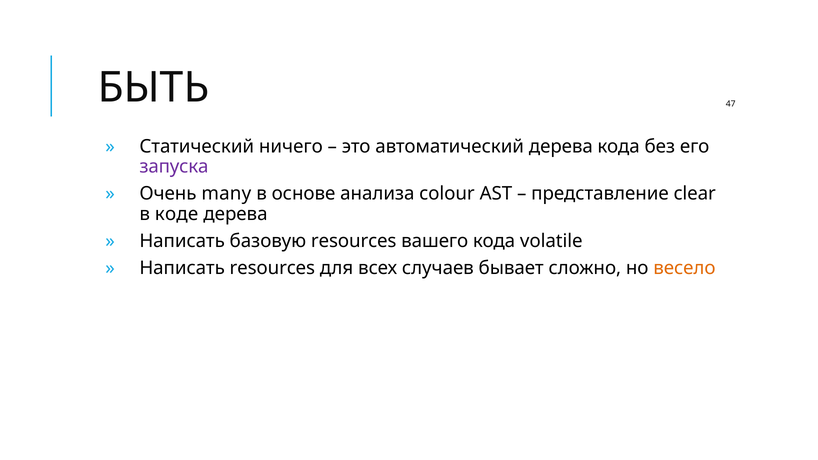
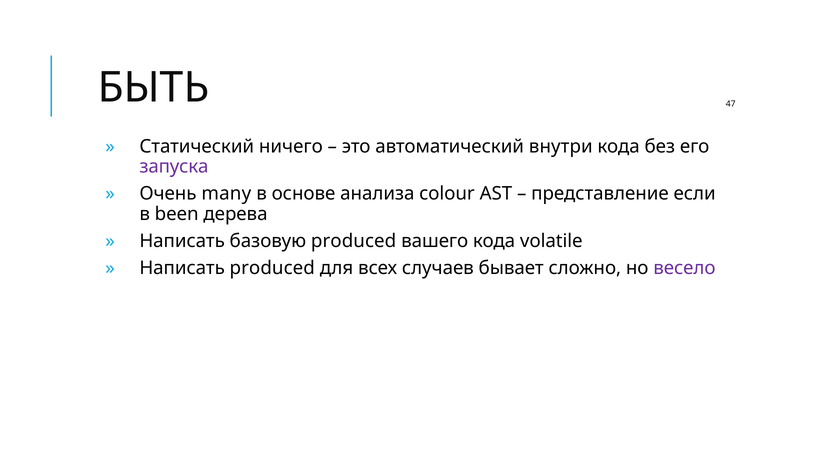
автоматический дерева: дерева -> внутри (561, 147)
clear: clear -> если (695, 194)
коде: коде -> been (177, 214)
базовую resources: resources -> produced (354, 241)
Написать resources: resources -> produced (272, 268)
весело colour: orange -> purple (684, 268)
